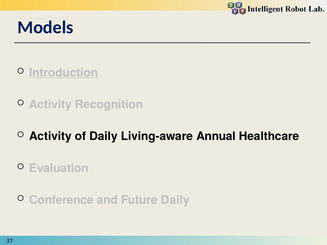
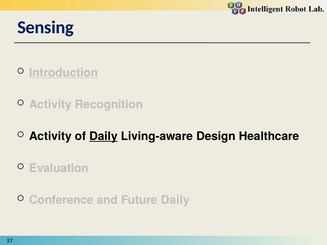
Models: Models -> Sensing (46, 27)
Daily underline: none -> present (103, 136)
Annual: Annual -> Design (216, 136)
